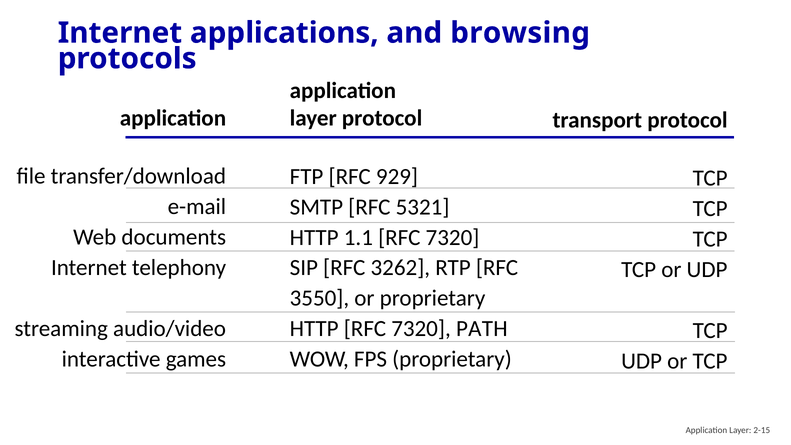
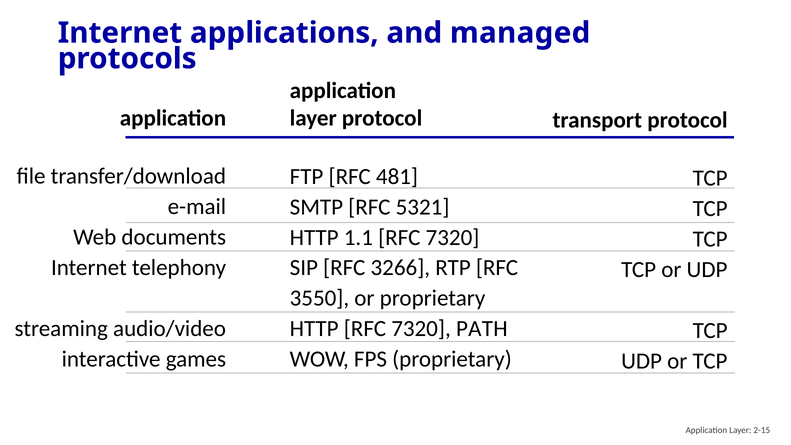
browsing: browsing -> managed (520, 33)
929: 929 -> 481 (397, 176)
3262: 3262 -> 3266 (400, 268)
